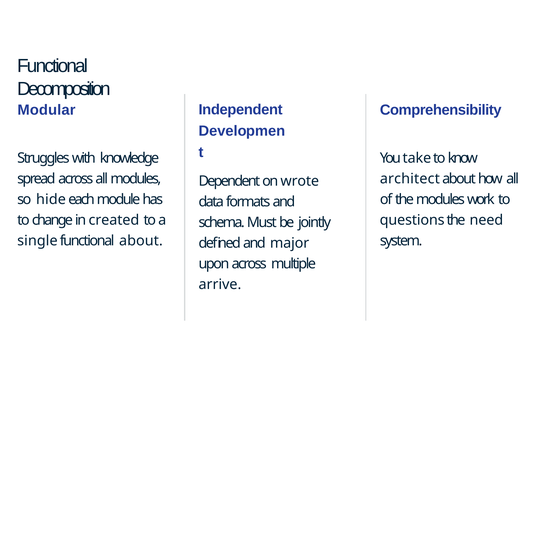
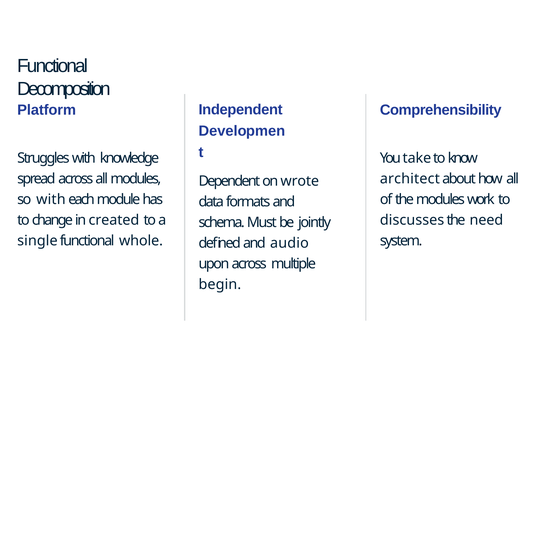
Modular: Modular -> Platform (47, 110)
so hide: hide -> with (51, 199)
questions: questions -> discusses (412, 220)
functional about: about -> whole (141, 241)
major: major -> audio (289, 243)
arrive: arrive -> begin (220, 284)
